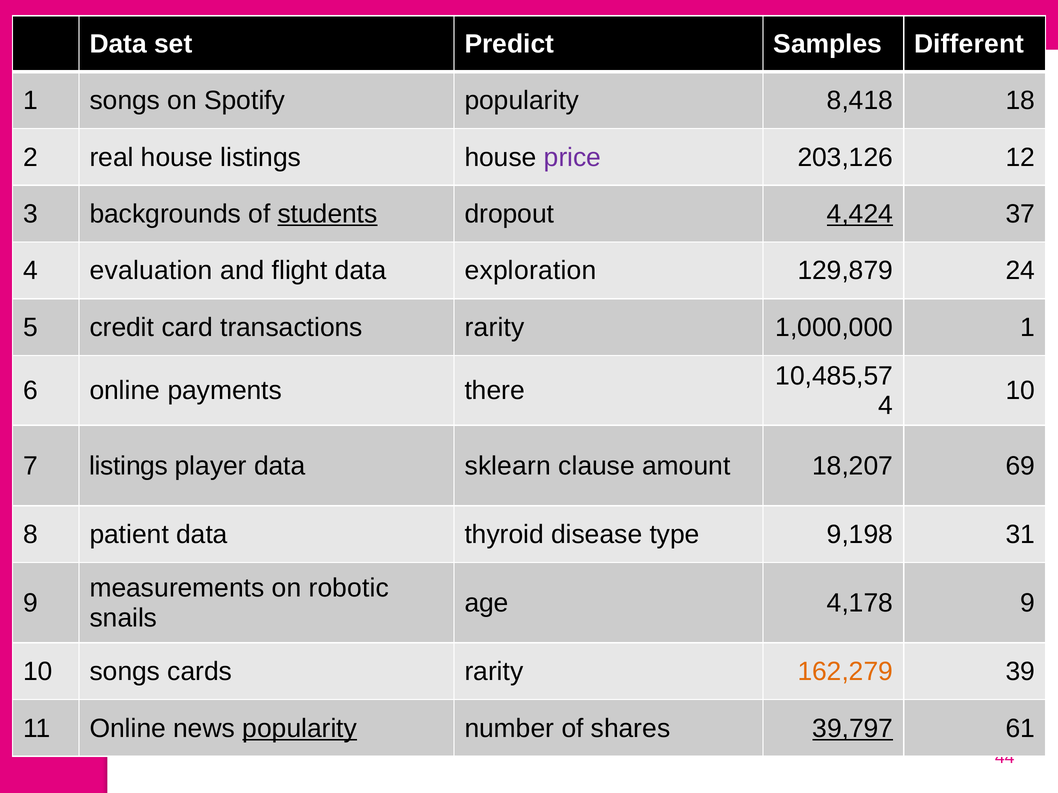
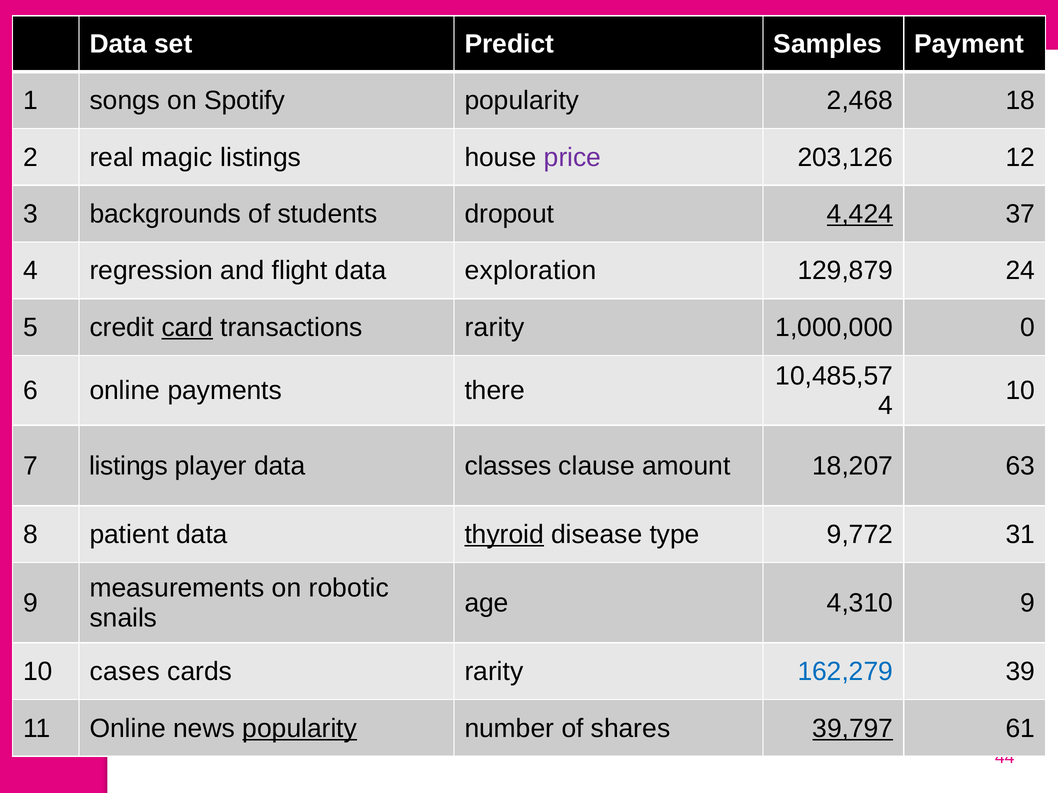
Different: Different -> Payment (969, 44)
8,418: 8,418 -> 2,468 (860, 101)
real house: house -> magic (177, 157)
students underline: present -> none (328, 214)
evaluation: evaluation -> regression (151, 271)
card underline: none -> present (187, 328)
1,000,000 1: 1 -> 0 (1028, 328)
sklearn: sklearn -> classes (508, 466)
69: 69 -> 63 (1020, 466)
thyroid underline: none -> present (504, 535)
9,198: 9,198 -> 9,772 (860, 535)
4,178: 4,178 -> 4,310 (860, 603)
10 songs: songs -> cases (125, 672)
162,279 colour: orange -> blue (845, 672)
